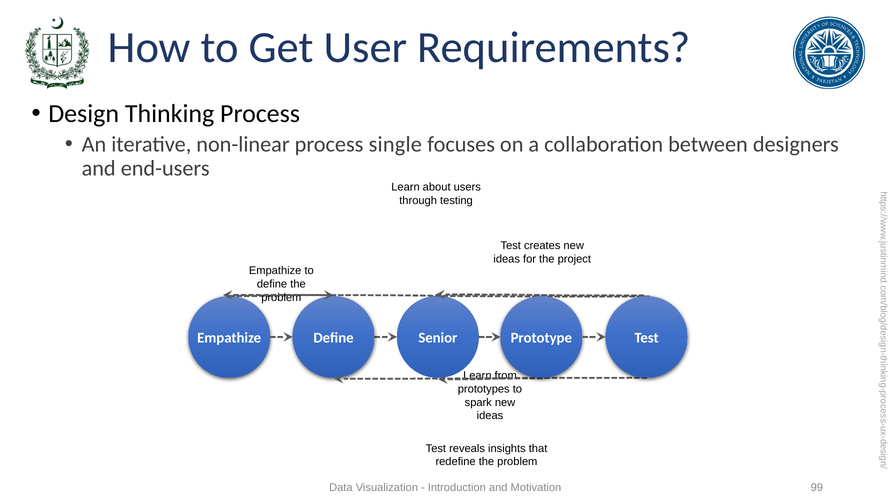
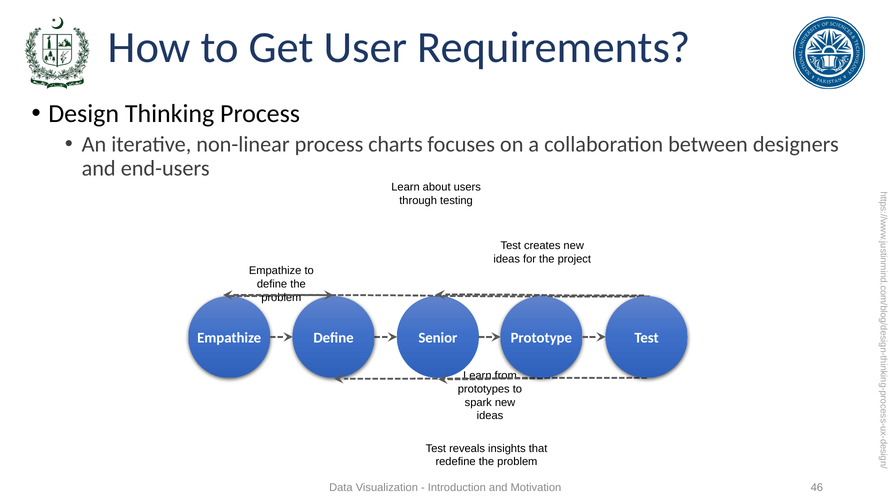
single: single -> charts (396, 144)
99: 99 -> 46 (817, 488)
